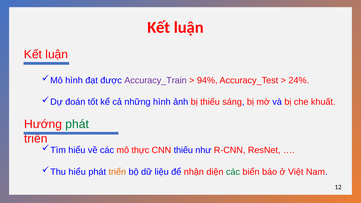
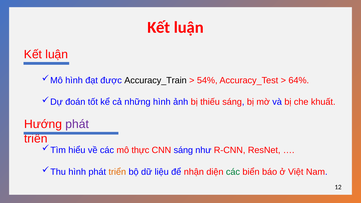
Accuracy_Train colour: purple -> black (156, 80)
94%: 94% -> 54% (207, 80)
24%: 24% -> 64% (299, 80)
phát colour: green -> purple (77, 124)
CNN thiếu: thiếu -> sáng (183, 150)
hiểu: hiểu -> hình (77, 172)
